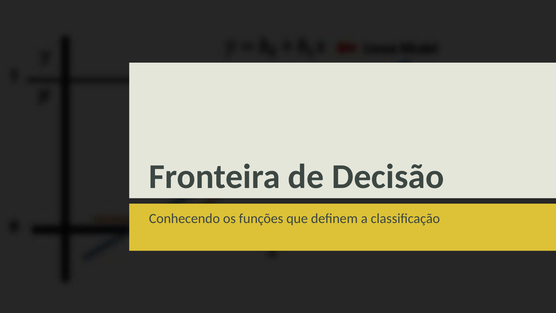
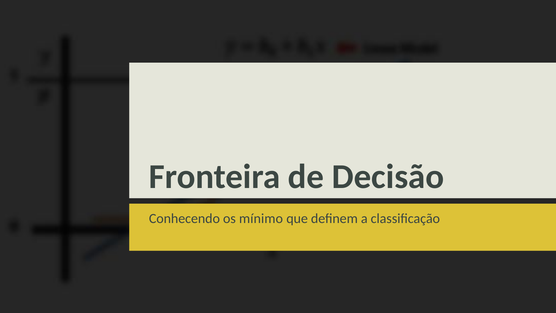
funções: funções -> mínimo (261, 218)
